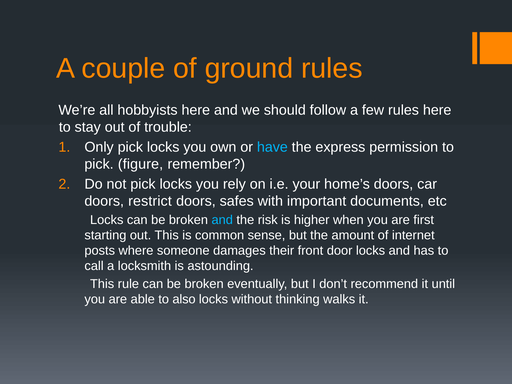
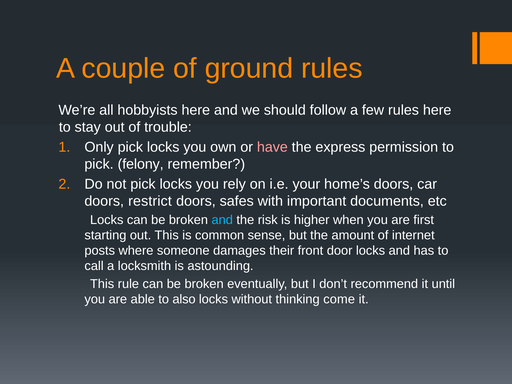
have colour: light blue -> pink (272, 147)
figure: figure -> felony (141, 164)
walks: walks -> come (339, 299)
